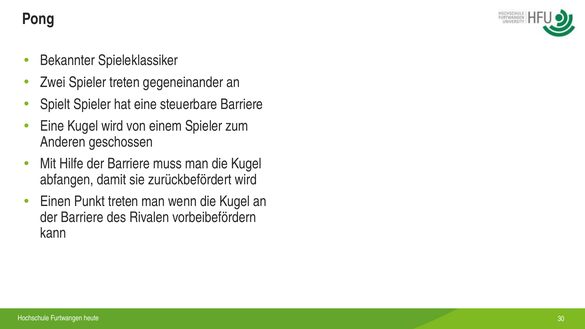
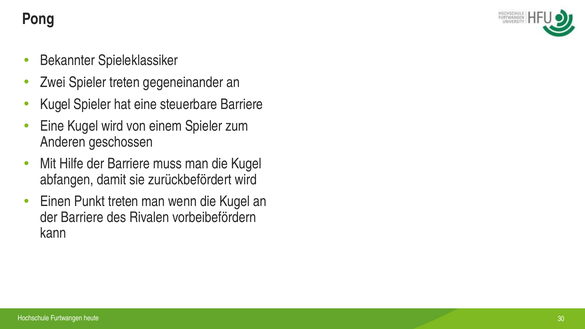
Spielt: Spielt -> Kugel (55, 104)
